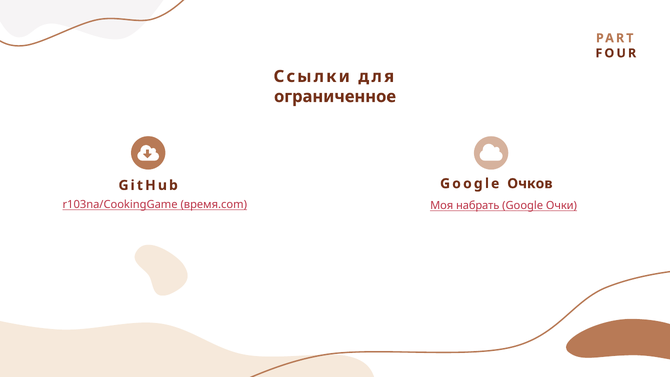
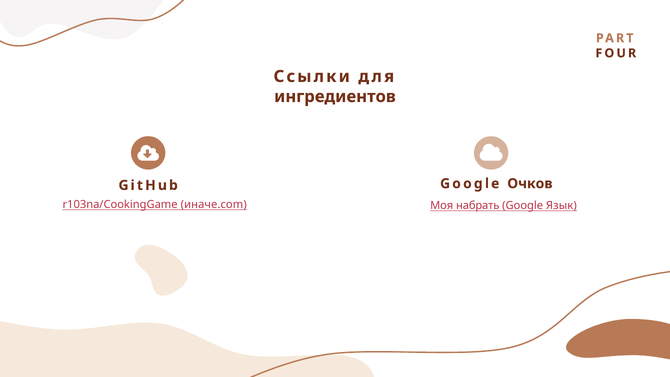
ограниченное: ограниченное -> ингредиентов (335, 97)
время.com: время.com -> иначе.com (214, 205)
Очки: Очки -> Язык (561, 206)
